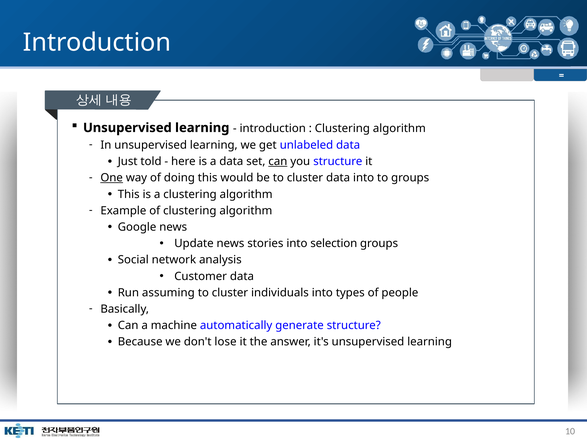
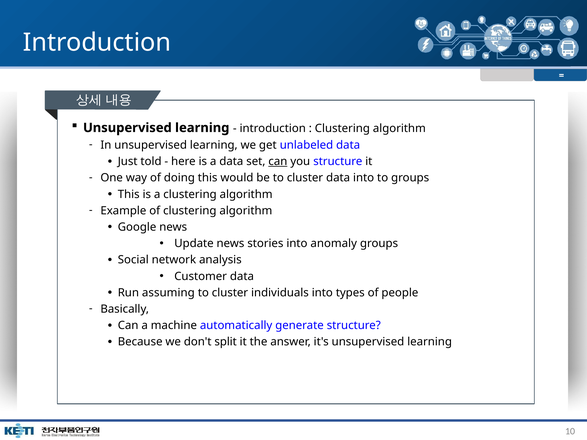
One underline: present -> none (112, 178)
selection: selection -> anomaly (334, 244)
lose: lose -> split (226, 342)
